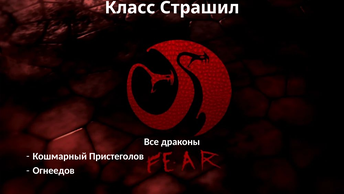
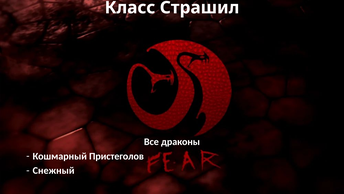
Огнеедов: Огнеедов -> Снежный (54, 170)
